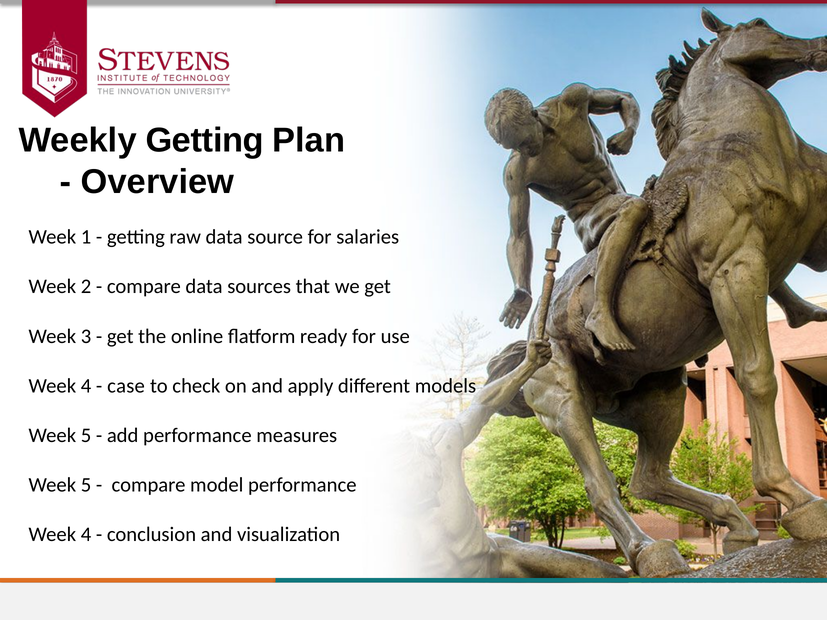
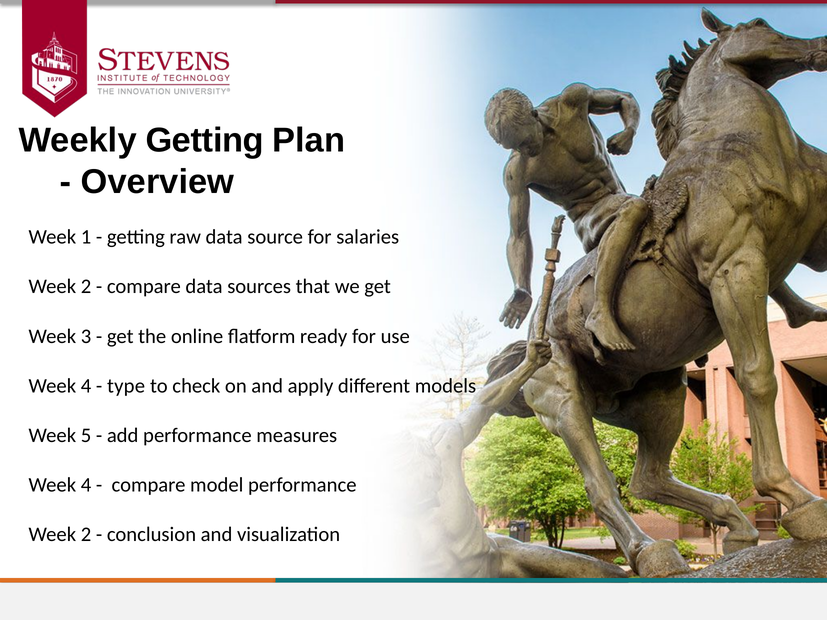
case: case -> type (126, 386)
5: 5 -> 4 (86, 485)
4: 4 -> 2 (86, 535)
